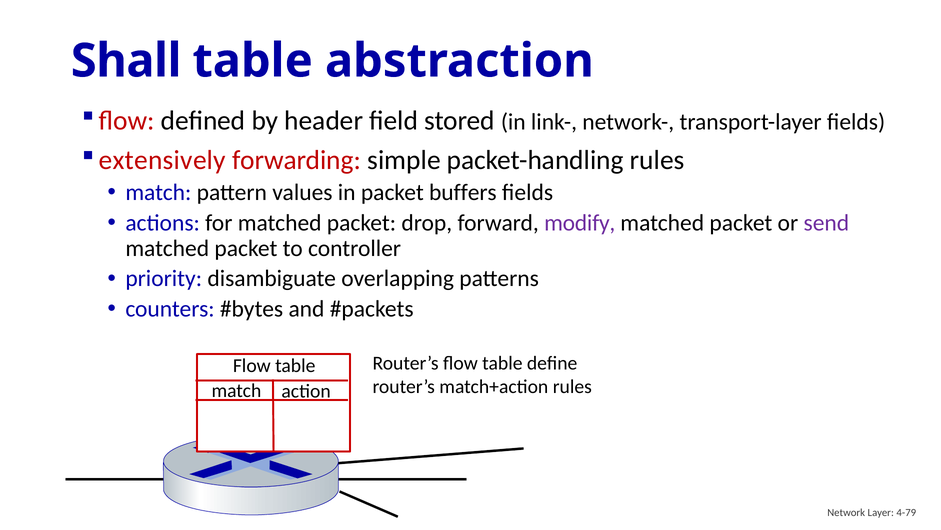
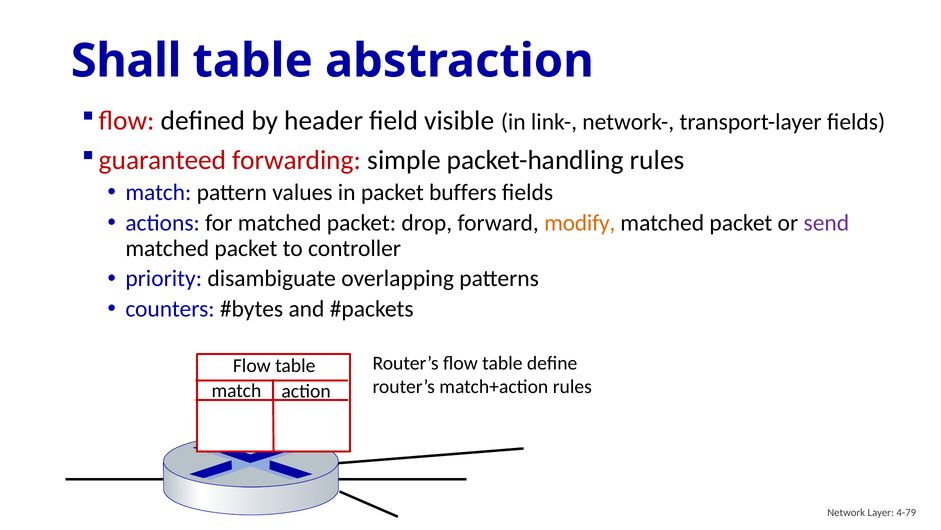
stored: stored -> visible (459, 121)
extensively: extensively -> guaranteed (163, 160)
modify colour: purple -> orange (580, 223)
